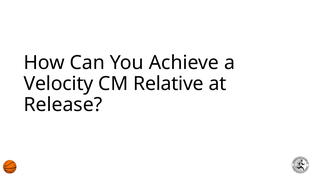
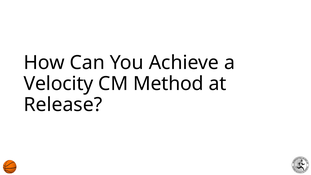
Relative: Relative -> Method (168, 84)
